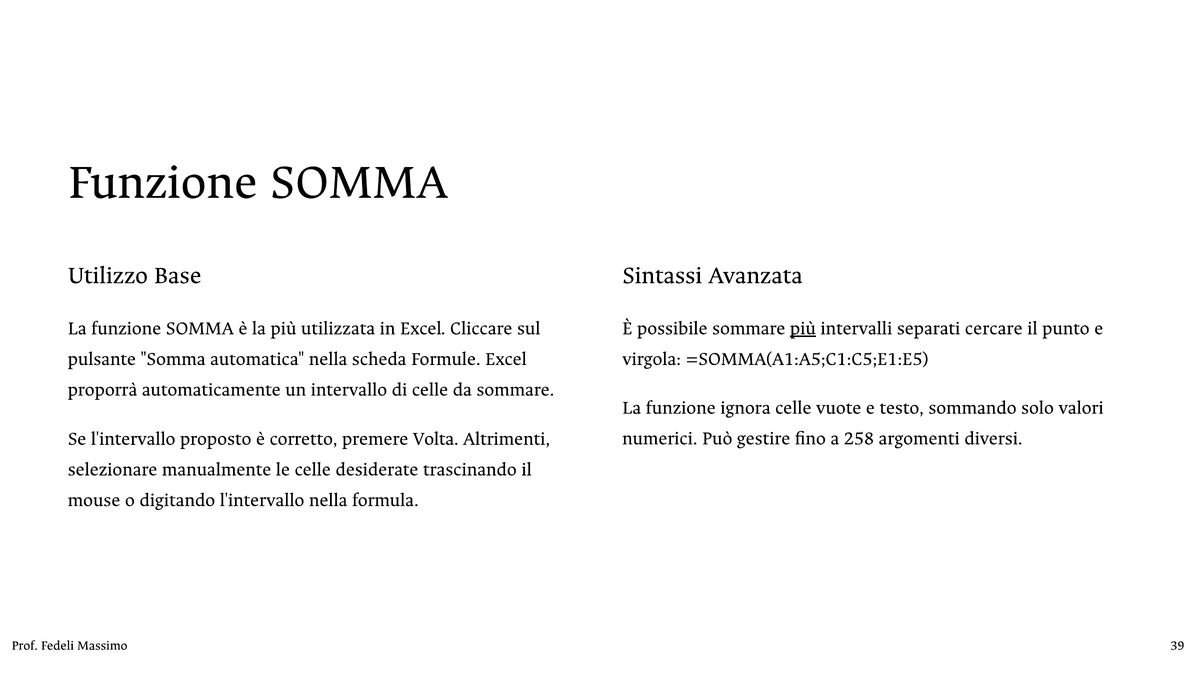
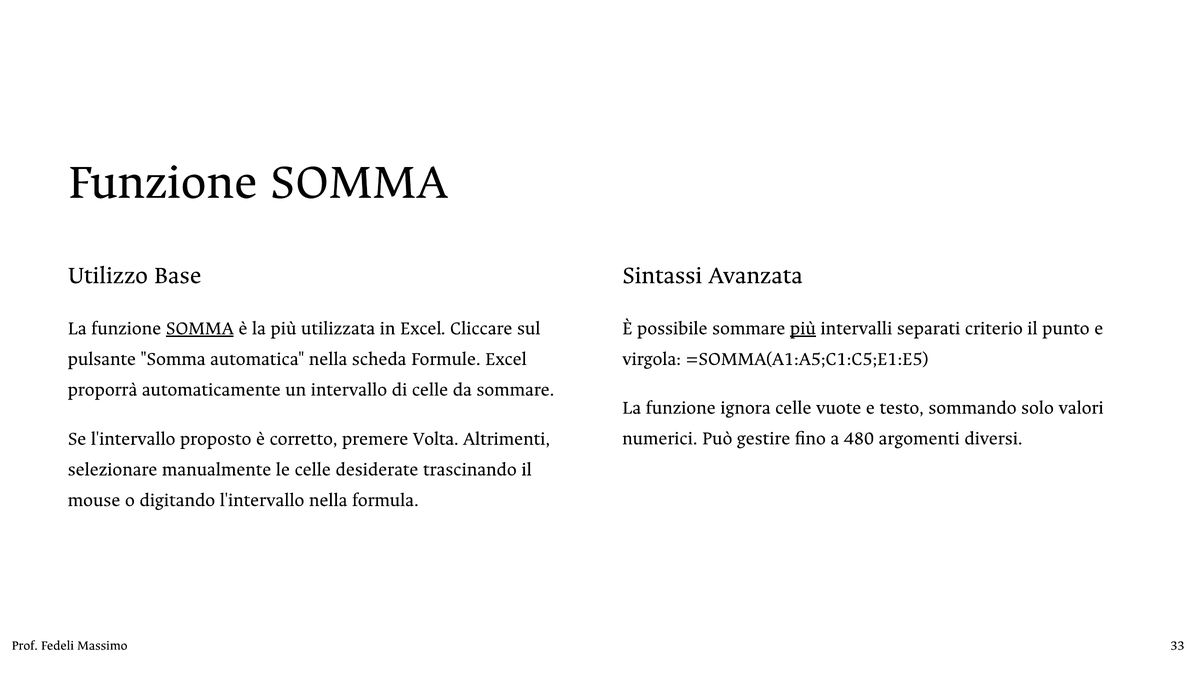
SOMMA underline: none -> present (200, 328)
cercare: cercare -> criterio (994, 328)
258: 258 -> 480 (859, 438)
39: 39 -> 33 (1177, 645)
